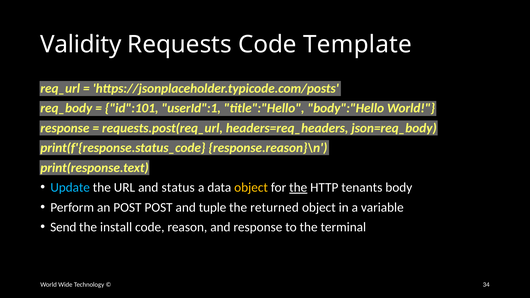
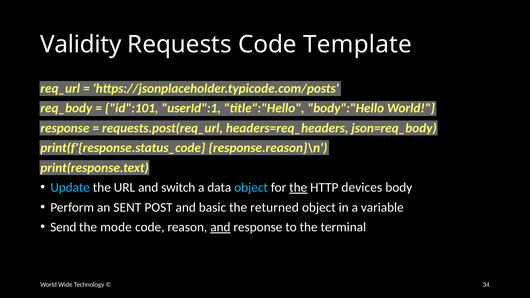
status: status -> switch (178, 188)
object colour: yellow -> light blue (251, 188)
tenants: tenants -> devices (362, 188)
an POST: POST -> SENT (127, 207)
tuple: tuple -> basic (212, 207)
install: install -> mode (116, 227)
and underline: none -> present (220, 227)
